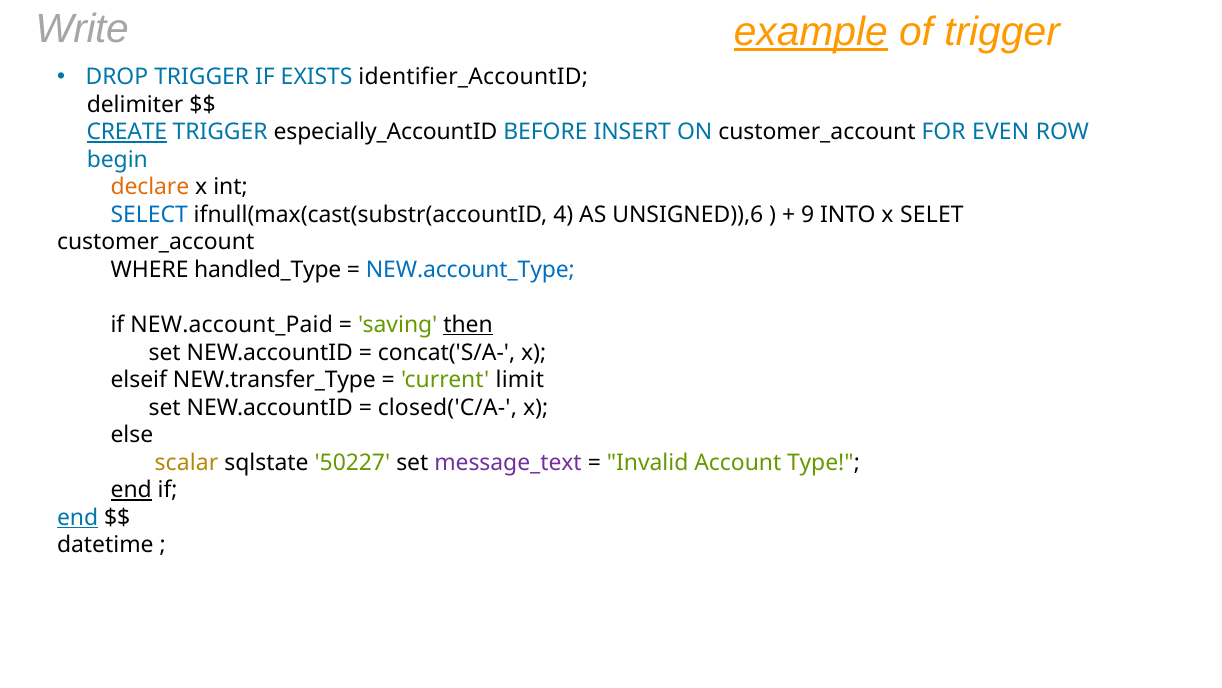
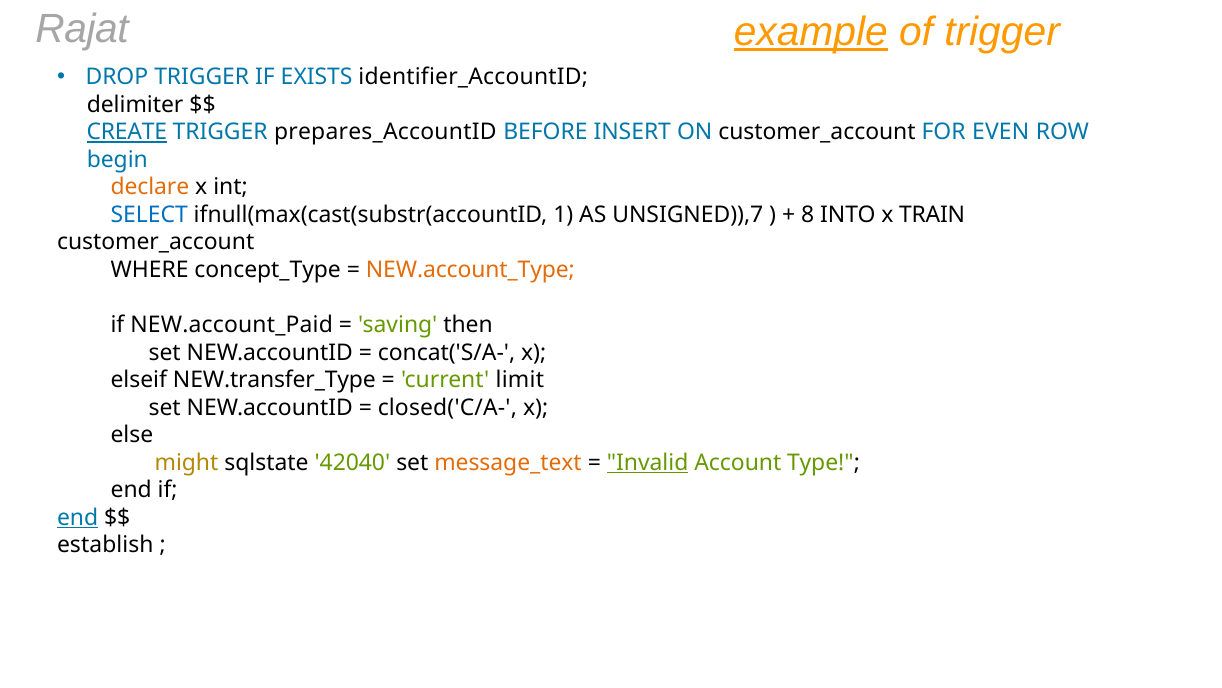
Write: Write -> Rajat (82, 29)
especially_AccountID: especially_AccountID -> prepares_AccountID (385, 132)
4: 4 -> 1 (563, 215)
UNSIGNED)),6: UNSIGNED)),6 -> UNSIGNED)),7 (688, 215)
9: 9 -> 8 (808, 215)
SELET: SELET -> TRAIN (932, 215)
handled_Type: handled_Type -> concept_Type (268, 270)
NEW.account_Type colour: blue -> orange (470, 270)
then underline: present -> none (468, 325)
scalar: scalar -> might (186, 462)
50227: 50227 -> 42040 (352, 462)
message_text colour: purple -> orange (508, 462)
Invalid underline: none -> present (648, 462)
end underline: present -> none (131, 490)
datetime: datetime -> establish (105, 545)
